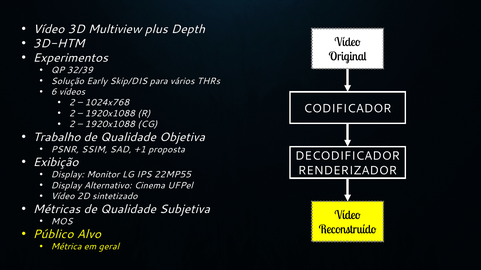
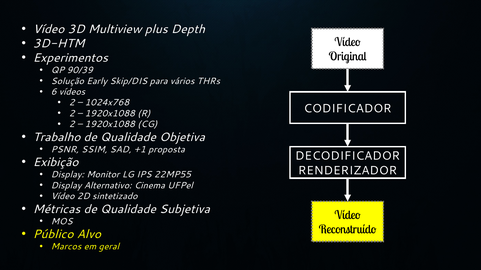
32/39: 32/39 -> 90/39 (80, 70)
Métrica: Métrica -> Marcos (66, 247)
